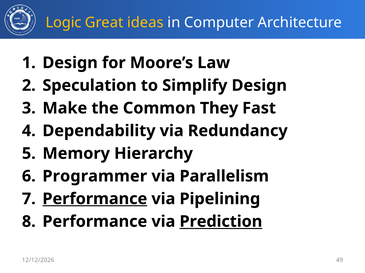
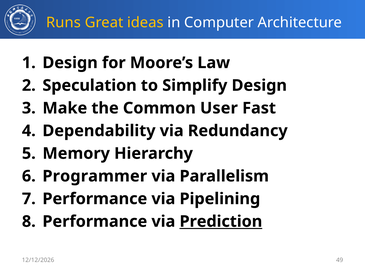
Logic: Logic -> Runs (63, 23)
They: They -> User (219, 108)
Performance underline: present -> none (95, 199)
